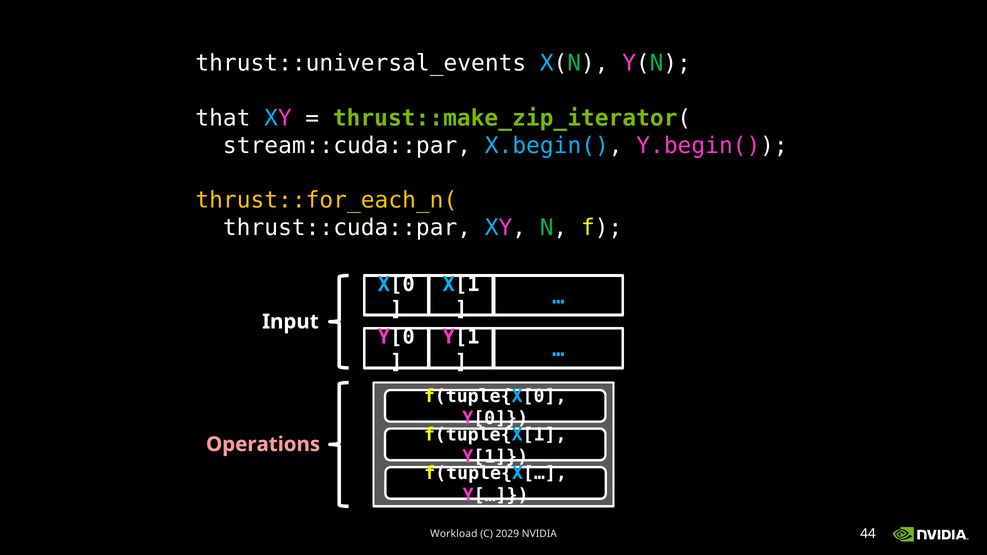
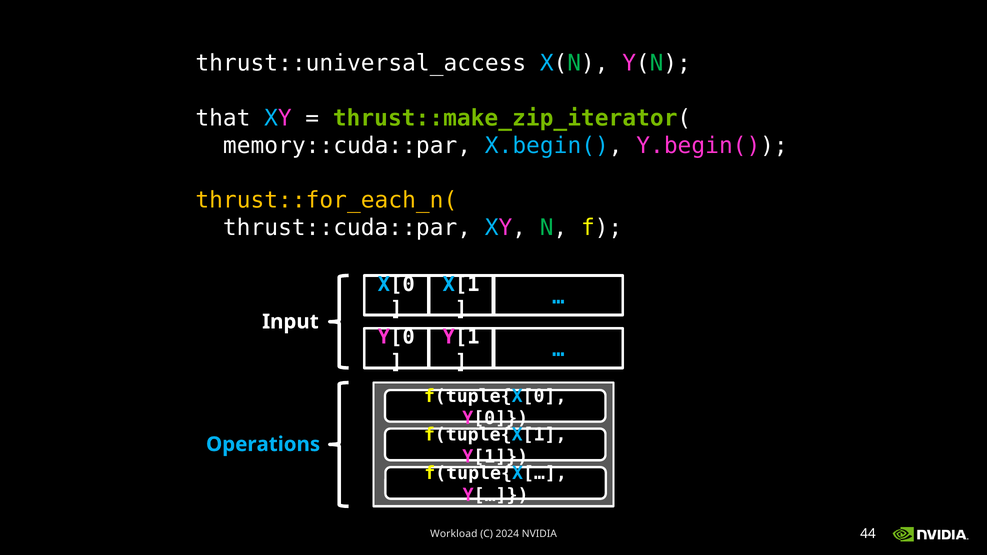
thrust::universal_events: thrust::universal_events -> thrust::universal_access (361, 63)
stream::cuda::par: stream::cuda::par -> memory::cuda::par (347, 146)
Operations colour: pink -> light blue (263, 444)
2029: 2029 -> 2024 (507, 534)
